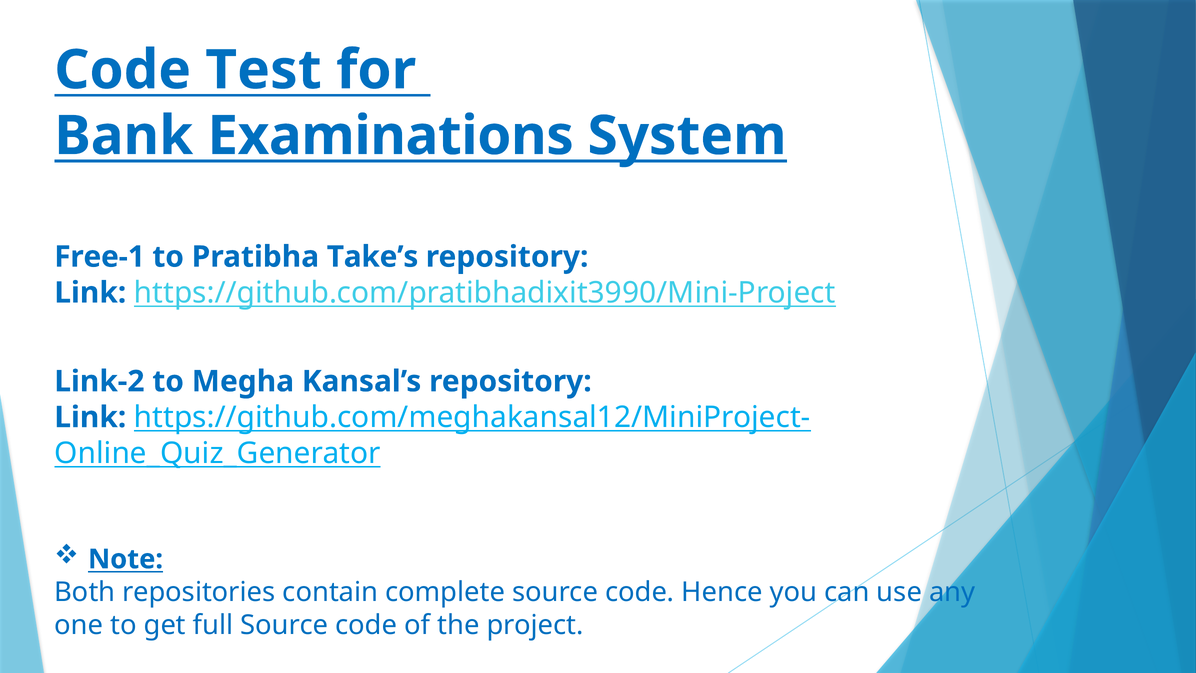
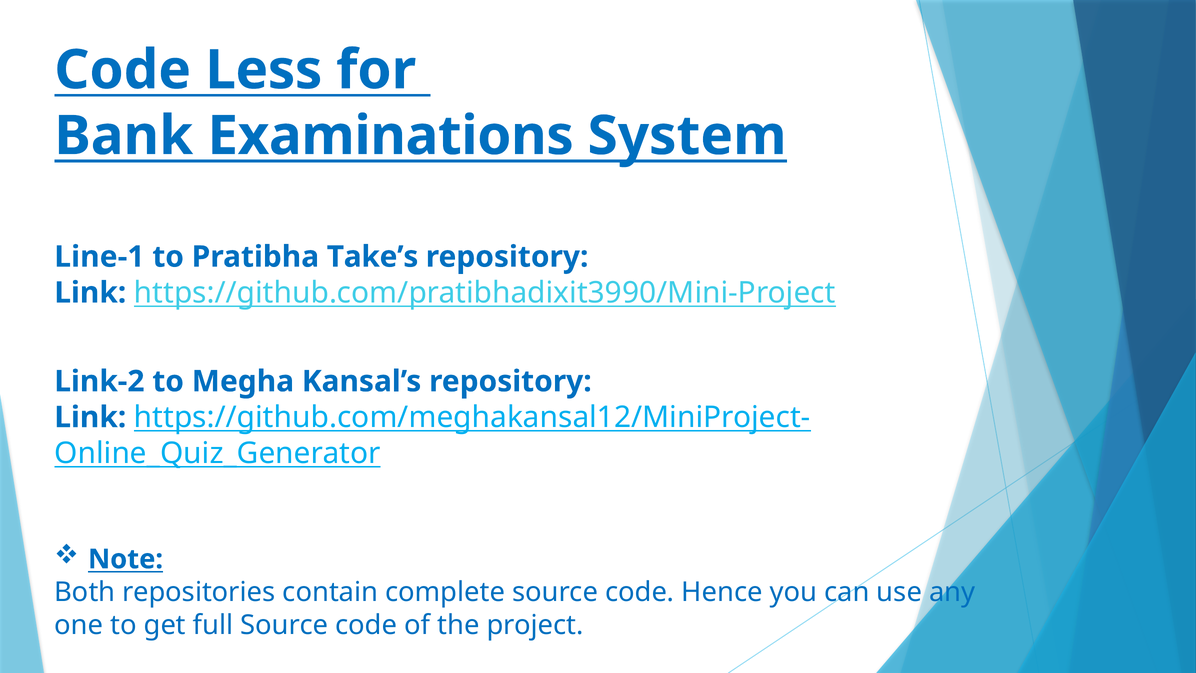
Test: Test -> Less (264, 70)
Free-1: Free-1 -> Line-1 (99, 257)
